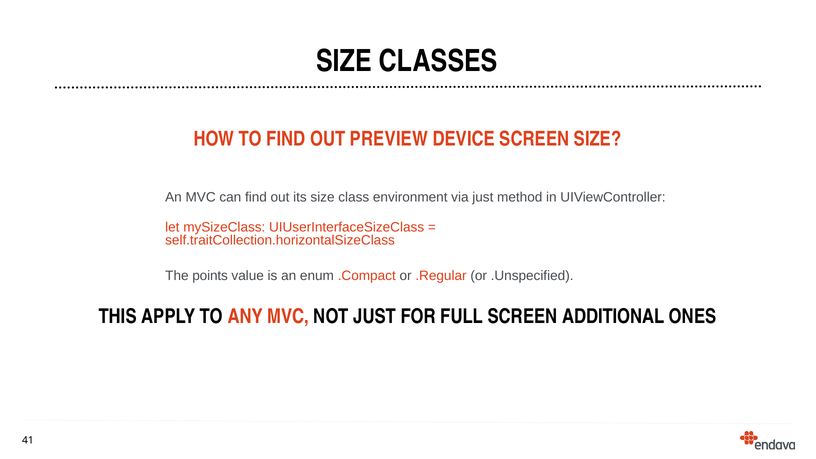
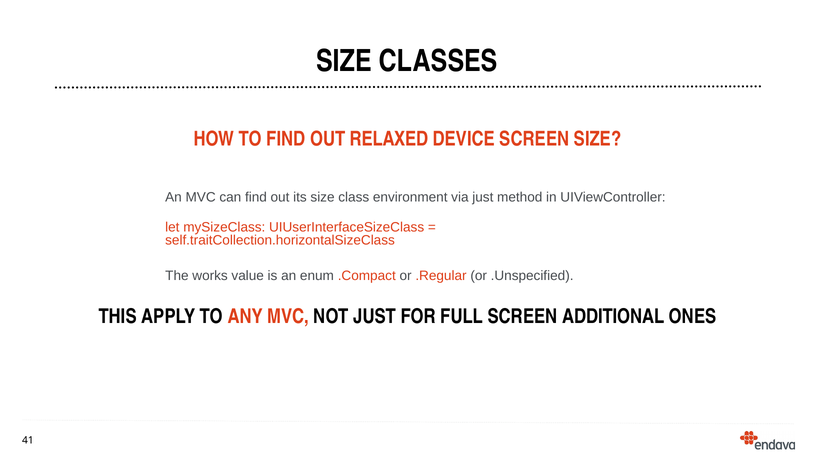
PREVIEW: PREVIEW -> RELAXED (389, 139)
points: points -> works (210, 276)
